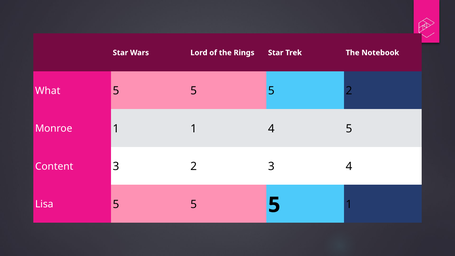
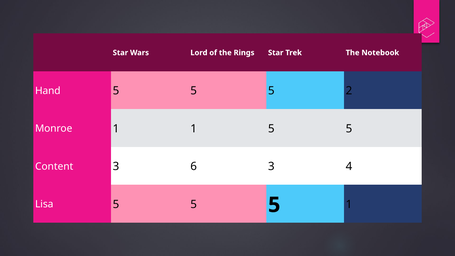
What: What -> Hand (48, 91)
1 4: 4 -> 5 (271, 129)
3 2: 2 -> 6 (194, 166)
